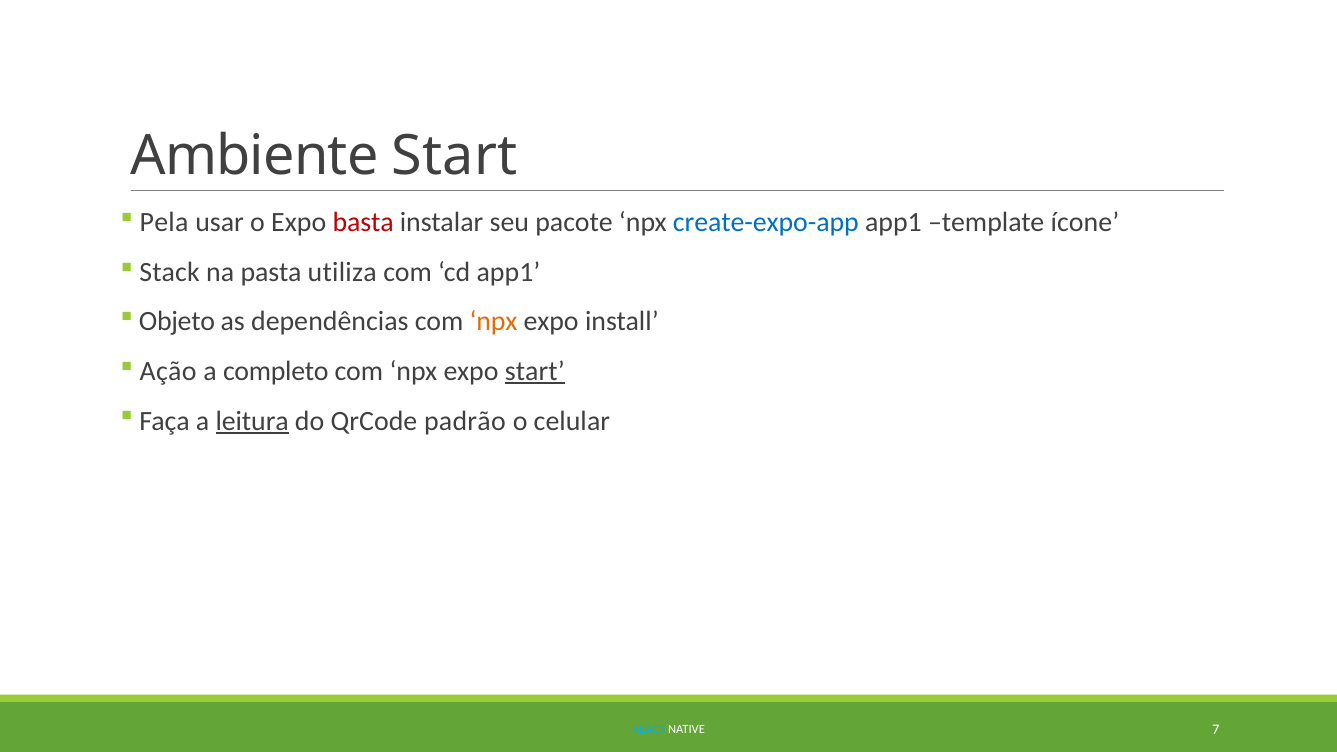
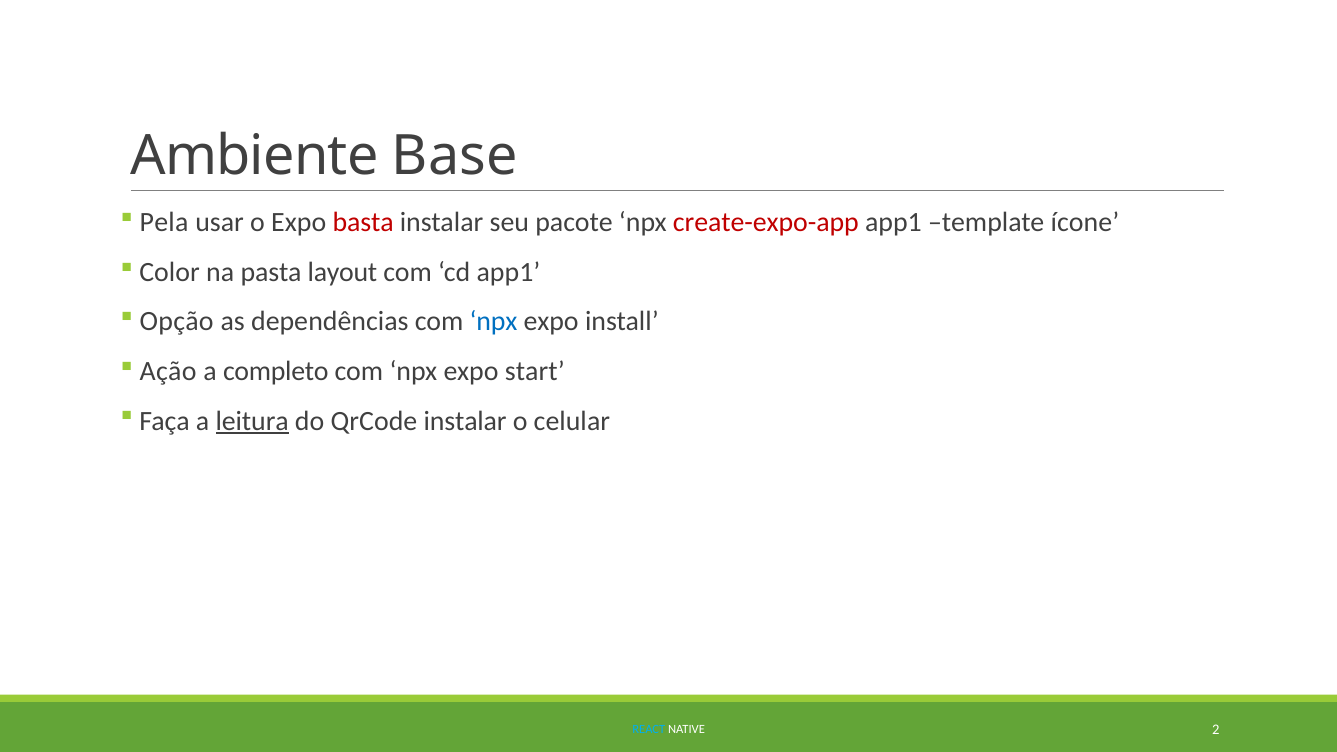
Ambiente Start: Start -> Base (455, 156)
create-expo-app colour: blue -> red (766, 222)
Stack: Stack -> Color (170, 272)
utiliza: utiliza -> layout (343, 272)
Objeto: Objeto -> Opção (177, 322)
npx colour: orange -> blue (494, 322)
start underline: present -> none (535, 371)
QrCode padrão: padrão -> instalar (465, 421)
7: 7 -> 2 (1216, 729)
